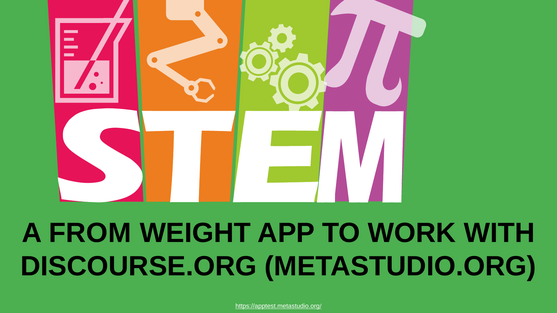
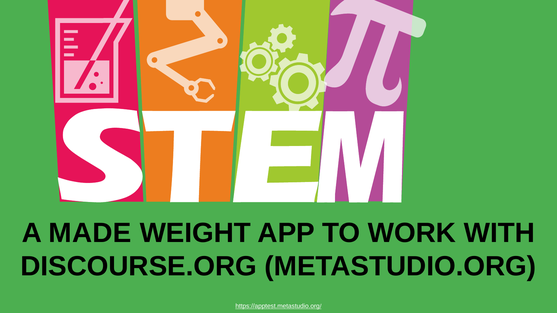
FROM: FROM -> MADE (90, 233)
